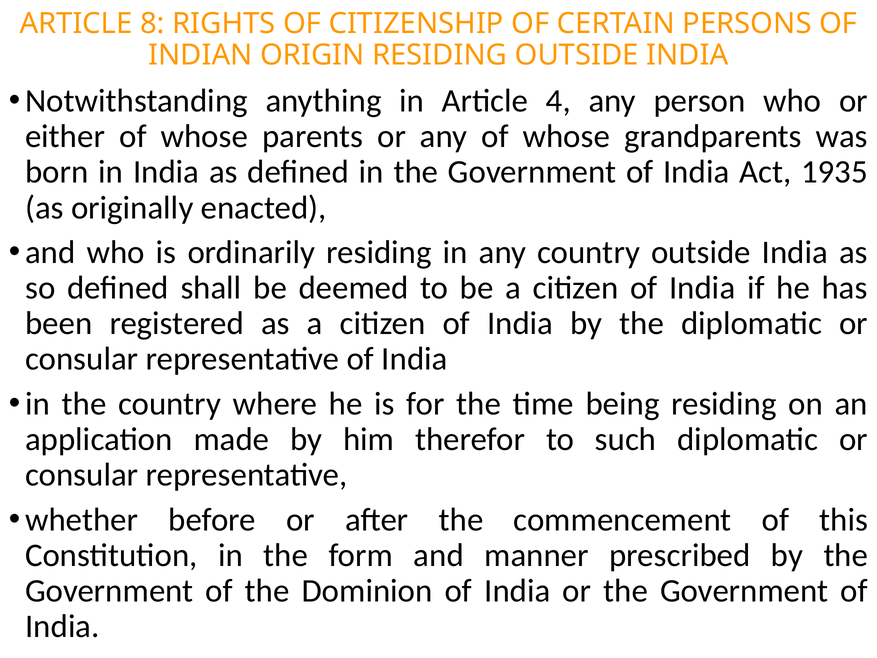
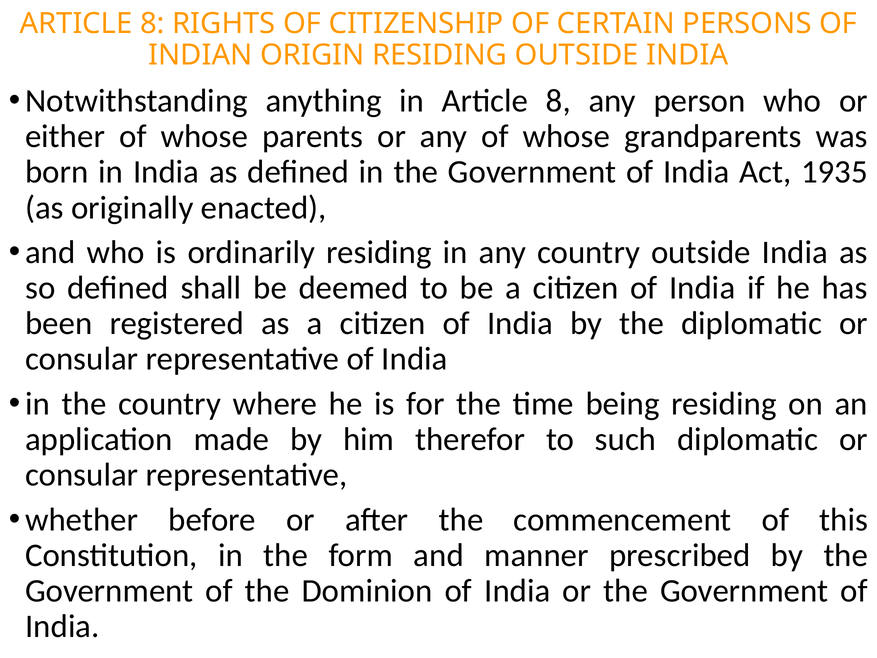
in Article 4: 4 -> 8 (558, 101)
